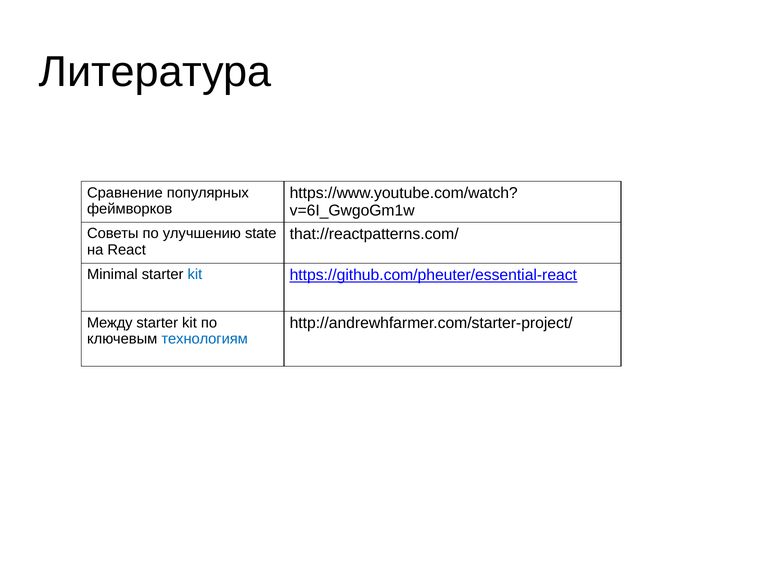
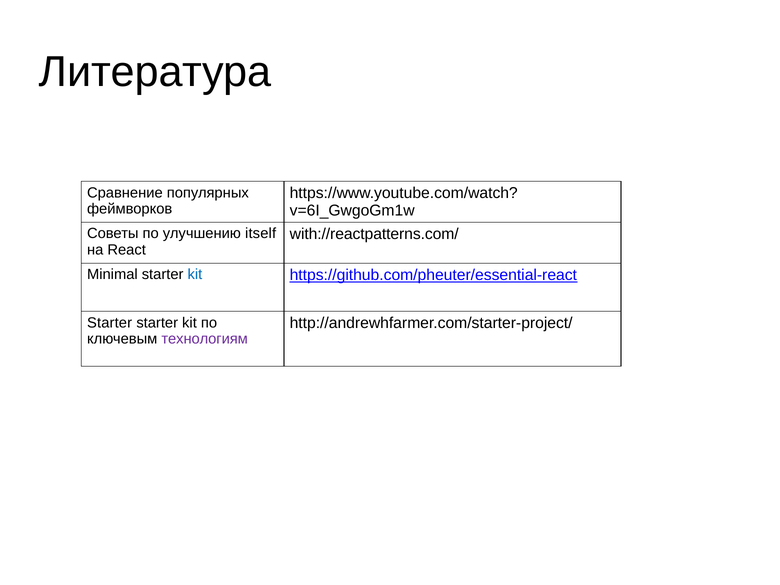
state: state -> itself (261, 234)
that://reactpatterns.com/: that://reactpatterns.com/ -> with://reactpatterns.com/ (374, 234)
Между: Между -> Starter (110, 323)
технологиям colour: blue -> purple (205, 339)
